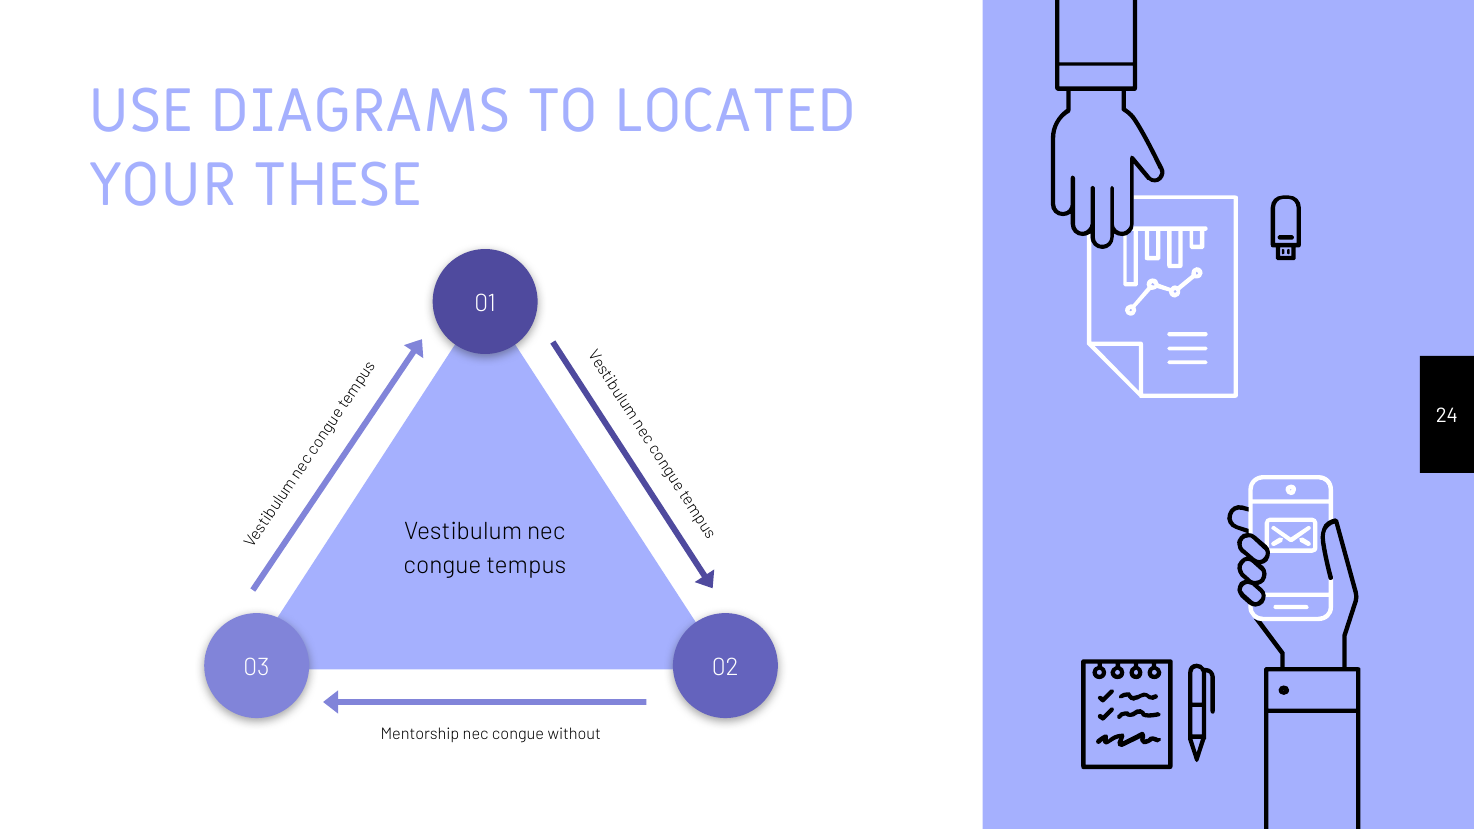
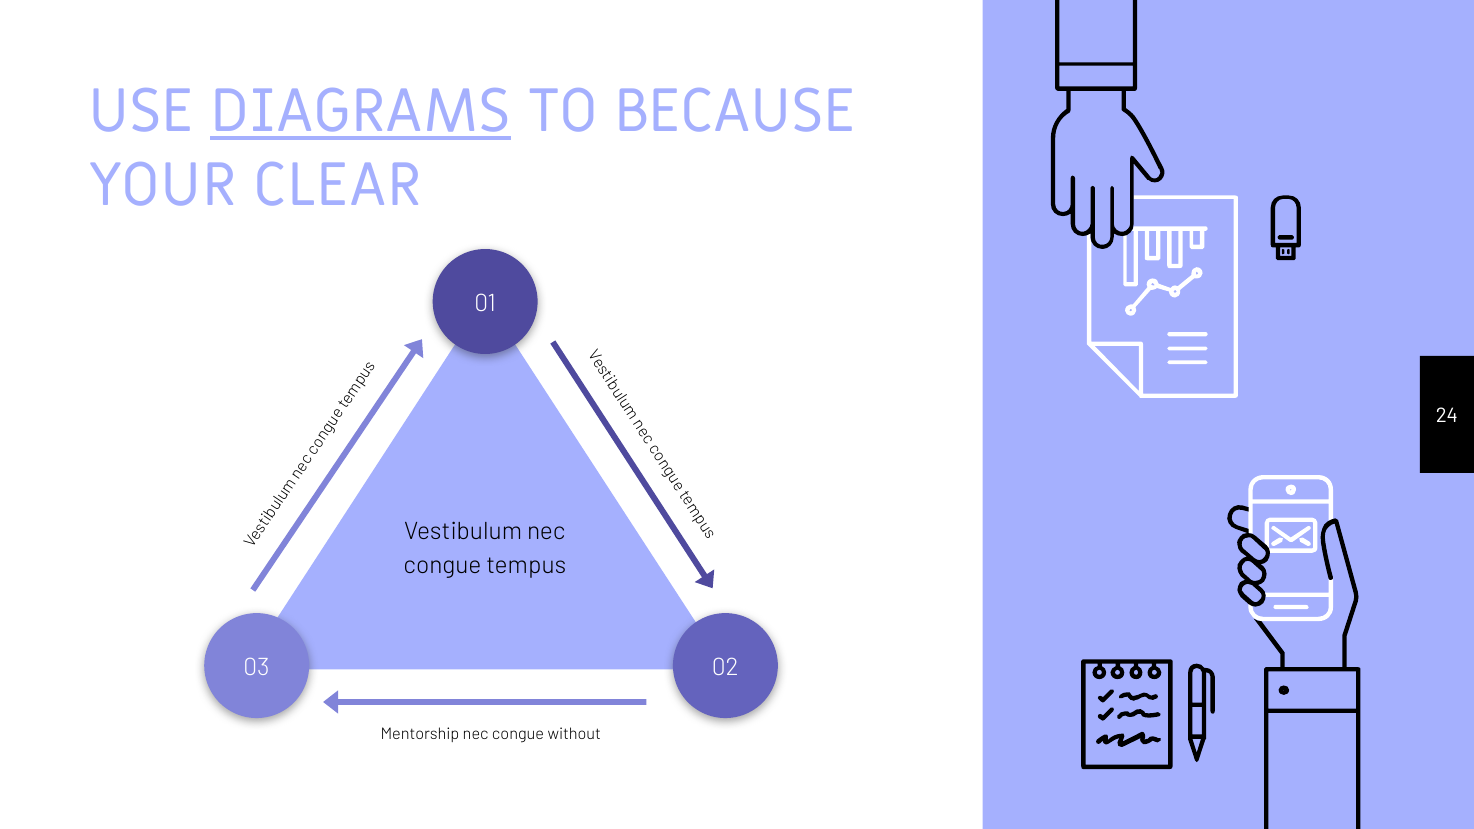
DIAGRAMS underline: none -> present (361, 112)
LOCATED: LOCATED -> BECAUSE (735, 112)
THESE: THESE -> CLEAR (338, 185)
